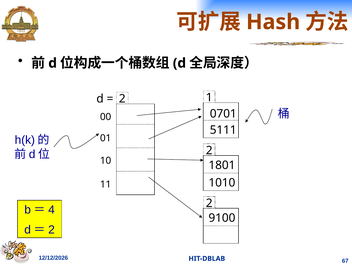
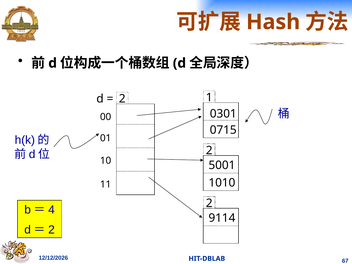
0701: 0701 -> 0301 (223, 114)
5111: 5111 -> 0715 (223, 130)
1801: 1801 -> 5001 (222, 165)
9100: 9100 -> 9114 (222, 218)
